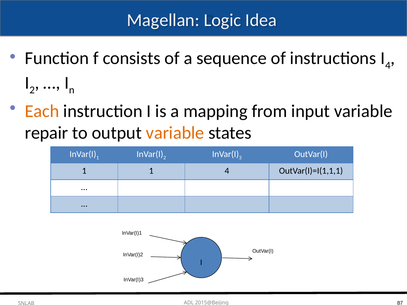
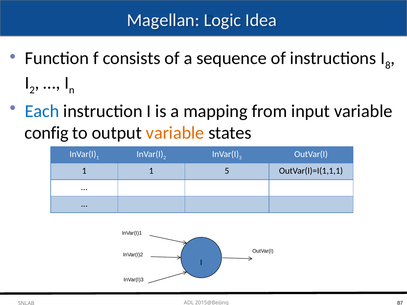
I 4: 4 -> 8 (388, 65)
Each colour: orange -> blue (42, 111)
repair: repair -> config (47, 133)
1 4: 4 -> 5 (227, 171)
